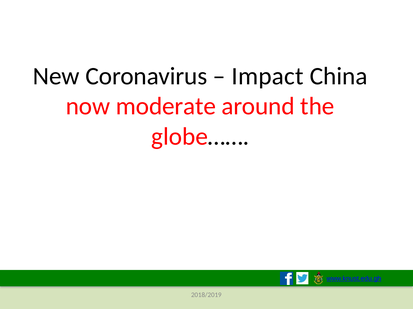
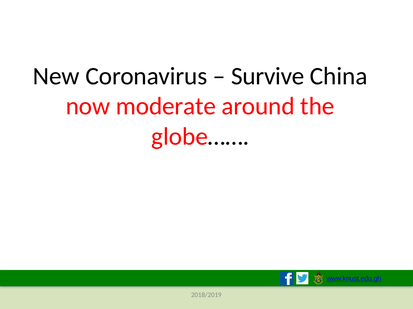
Impact: Impact -> Survive (268, 76)
